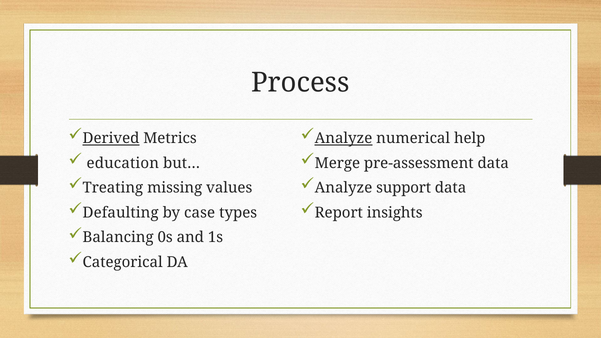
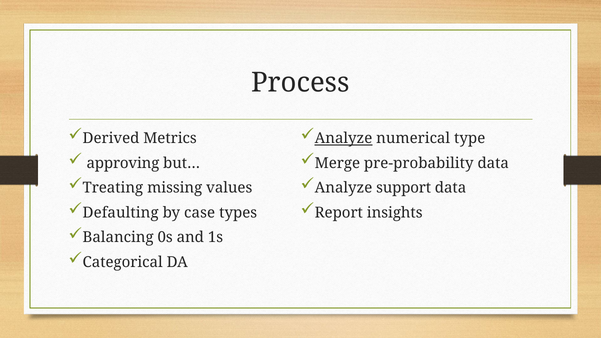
Derived underline: present -> none (111, 138)
help: help -> type (470, 138)
education: education -> approving (123, 163)
pre-assessment: pre-assessment -> pre-probability (419, 163)
